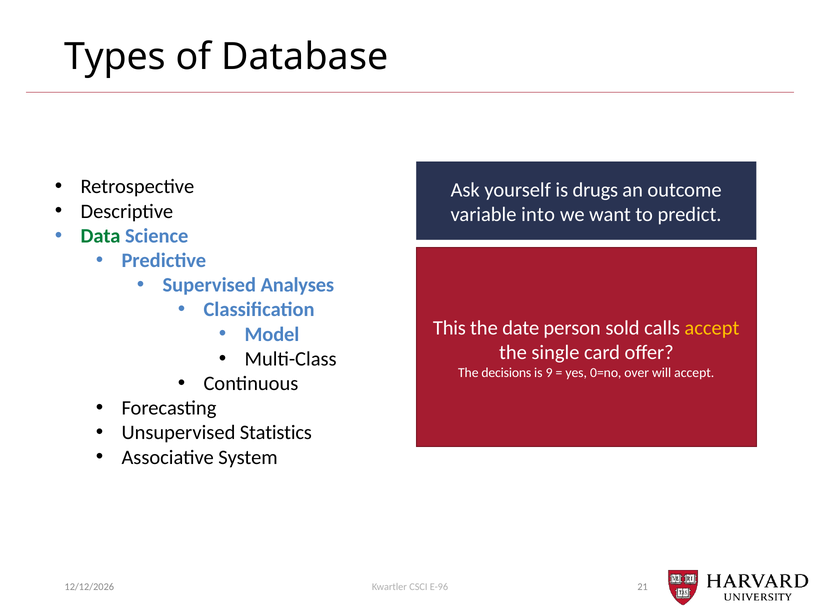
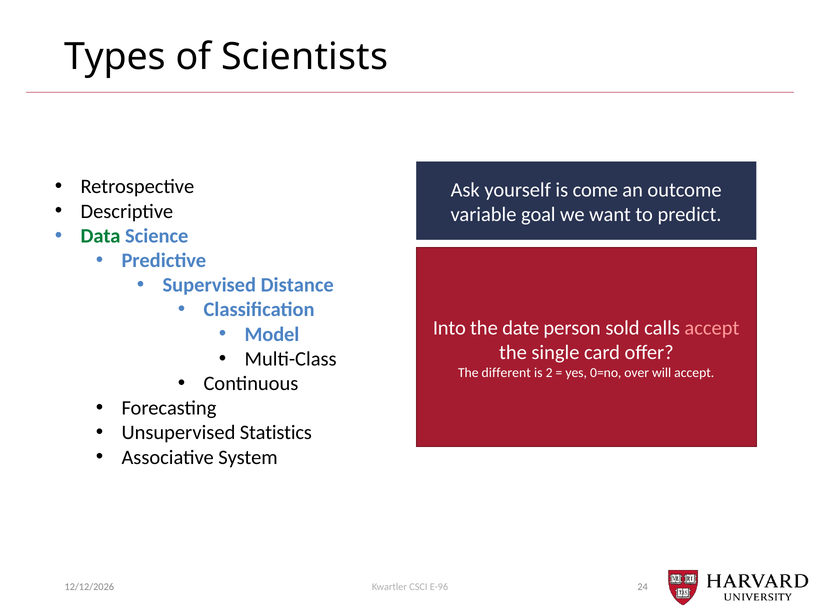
Database: Database -> Scientists (305, 57)
drugs: drugs -> come (595, 190)
into: into -> goal (538, 214)
Analyses: Analyses -> Distance (297, 285)
This: This -> Into (449, 328)
accept colour: yellow -> pink (712, 328)
decisions: decisions -> different (506, 373)
9: 9 -> 2 (549, 373)
21: 21 -> 24 (643, 587)
